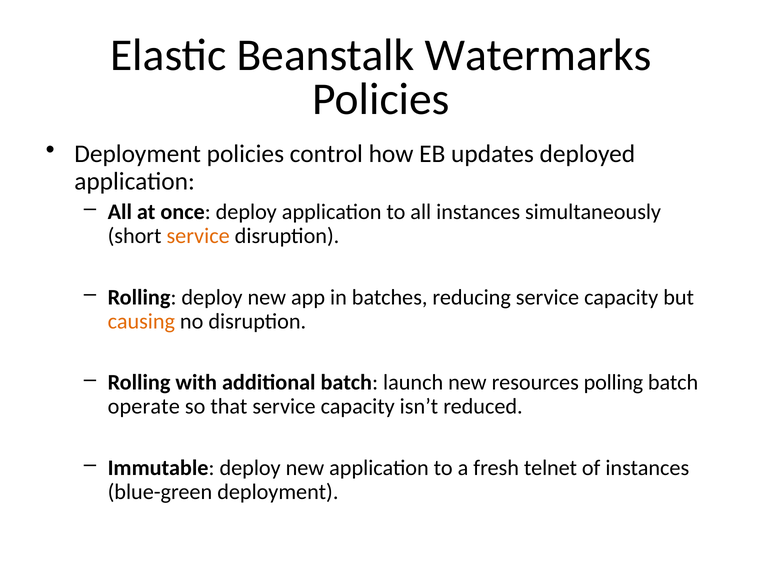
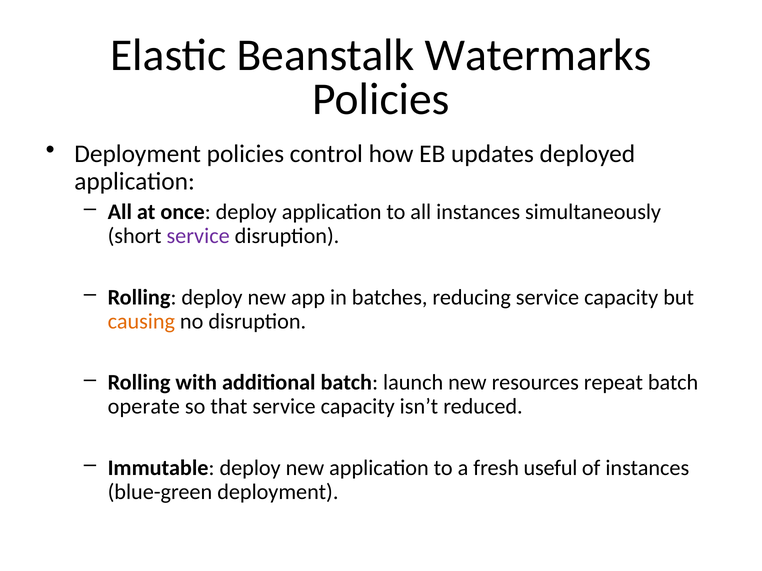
service colour: orange -> purple (198, 236)
polling: polling -> repeat (613, 383)
telnet: telnet -> useful (551, 468)
